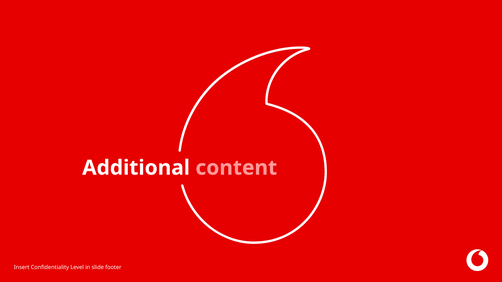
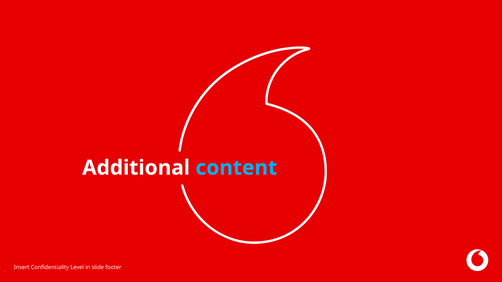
content colour: pink -> light blue (236, 168)
